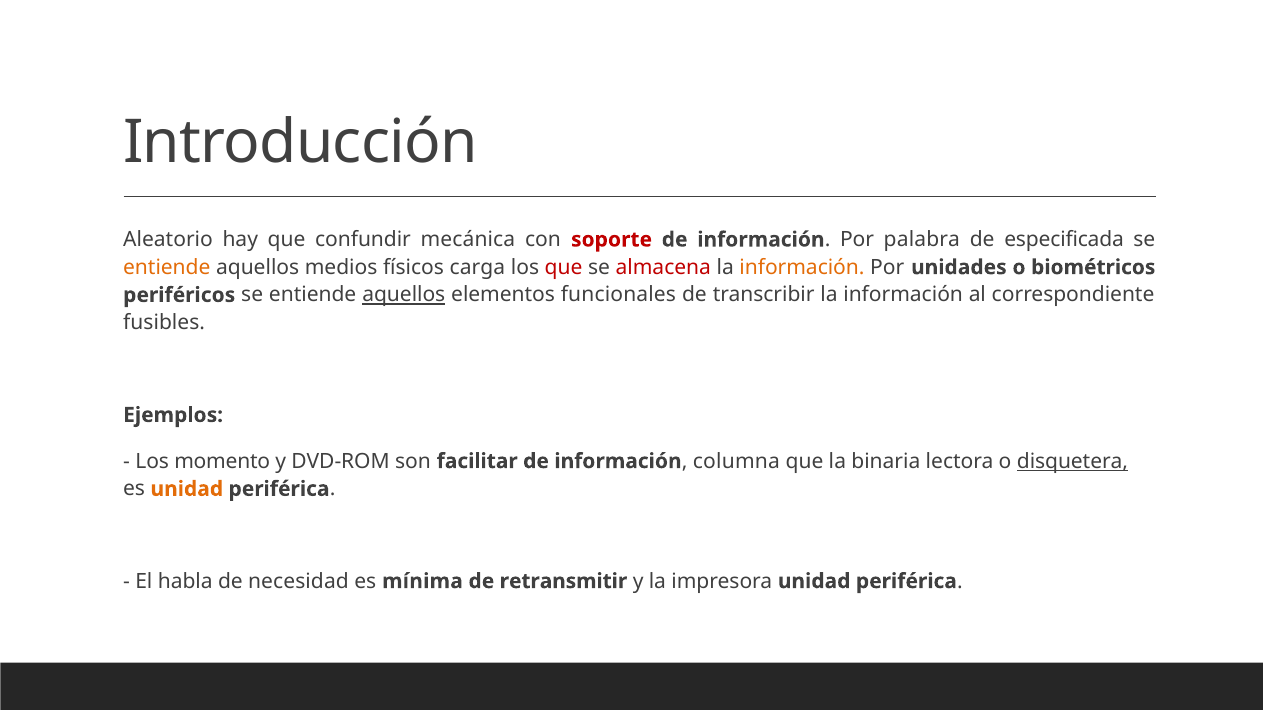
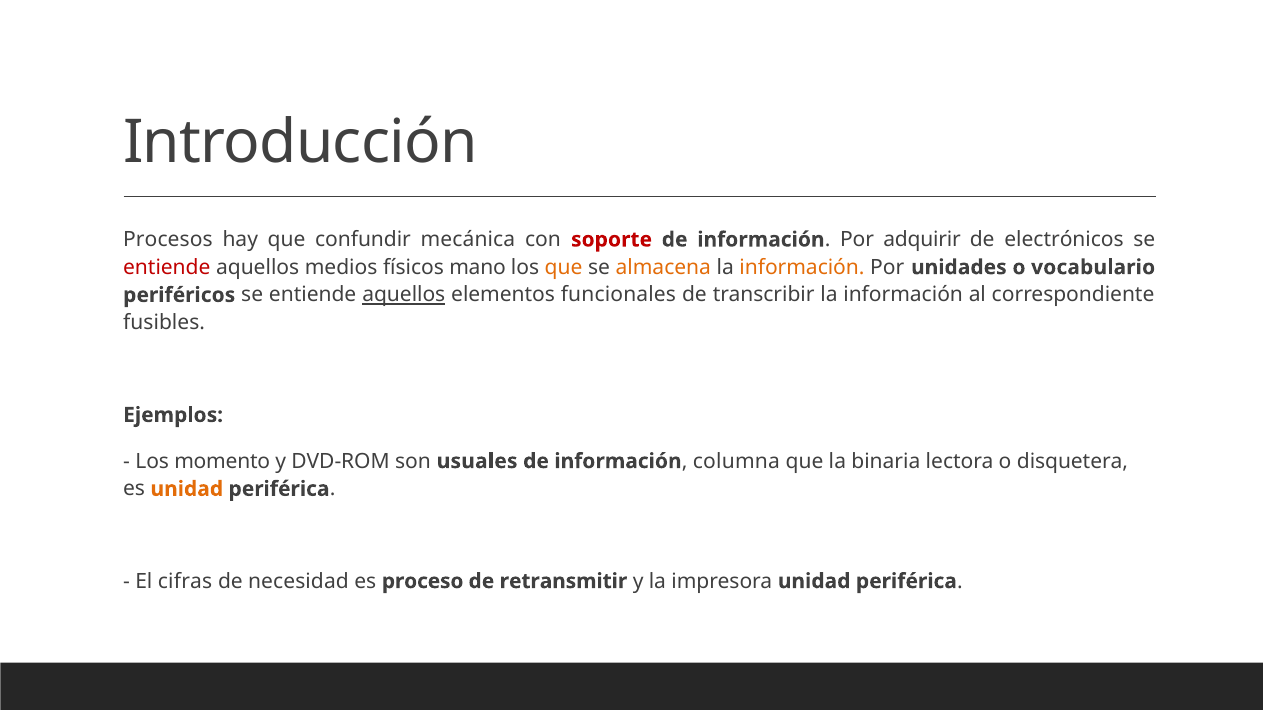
Aleatorio: Aleatorio -> Procesos (168, 240)
palabra: palabra -> adquirir (922, 240)
especificada: especificada -> electrónicos (1064, 240)
entiende colour: orange -> red (167, 267)
carga: carga -> mano (478, 267)
que colour: red -> orange (564, 267)
almacena colour: red -> orange (663, 267)
biométricos: biométricos -> vocabulario (1093, 267)
facilitar: facilitar -> usuales (477, 461)
disquetera underline: present -> none (1072, 461)
habla: habla -> cifras (185, 582)
mínima: mínima -> proceso (423, 582)
